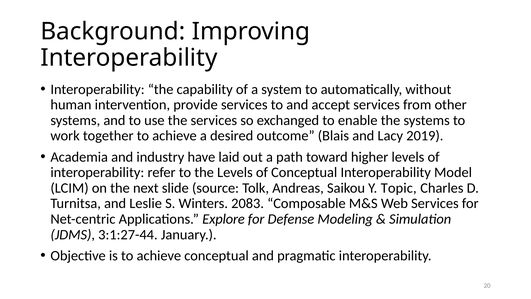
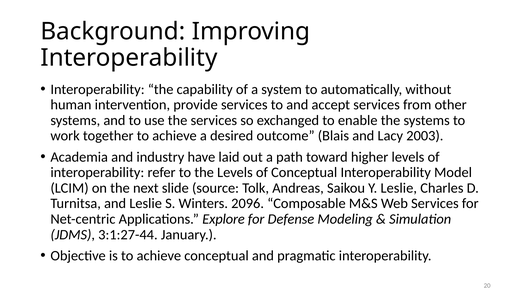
2019: 2019 -> 2003 (425, 136)
Y Topic: Topic -> Leslie (399, 188)
2083: 2083 -> 2096 (248, 203)
